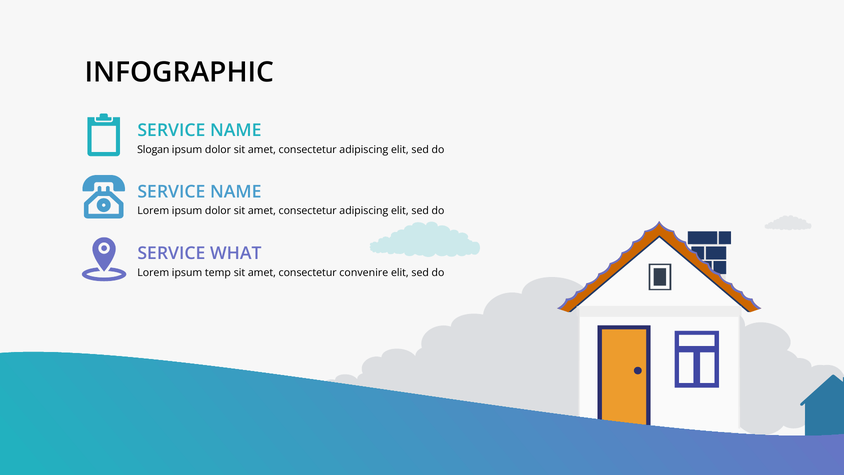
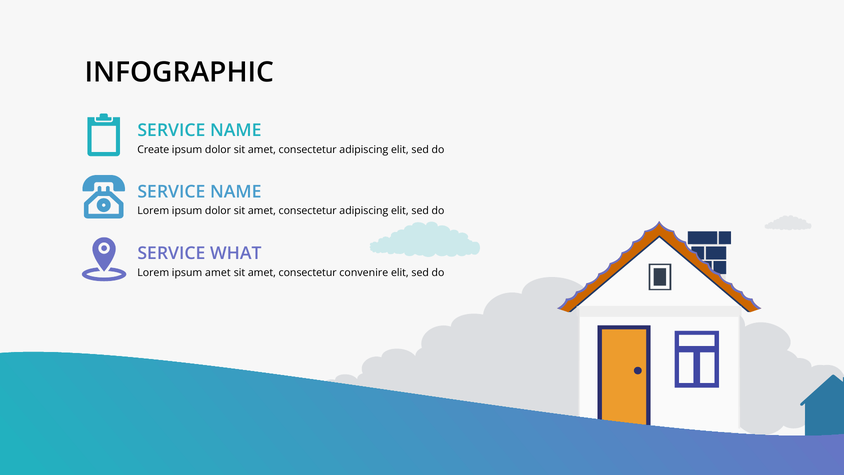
Slogan: Slogan -> Create (153, 150)
ipsum temp: temp -> amet (218, 272)
